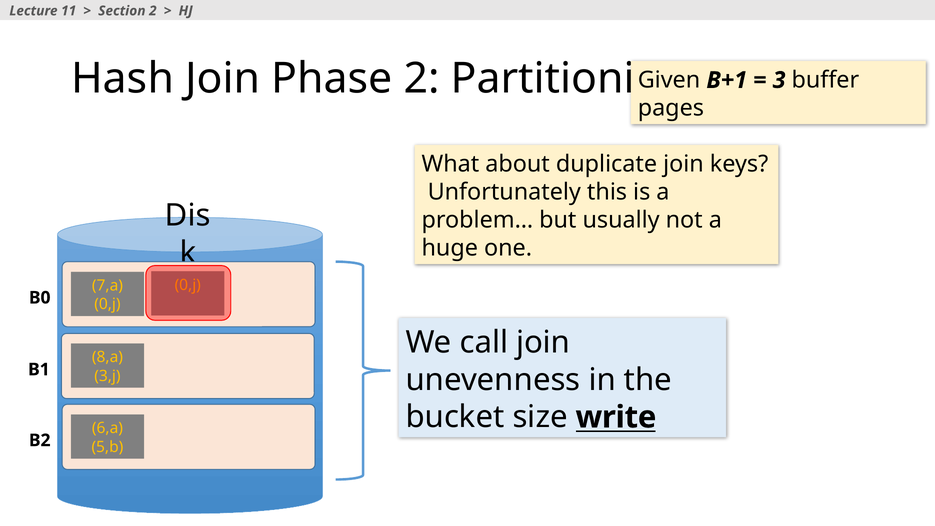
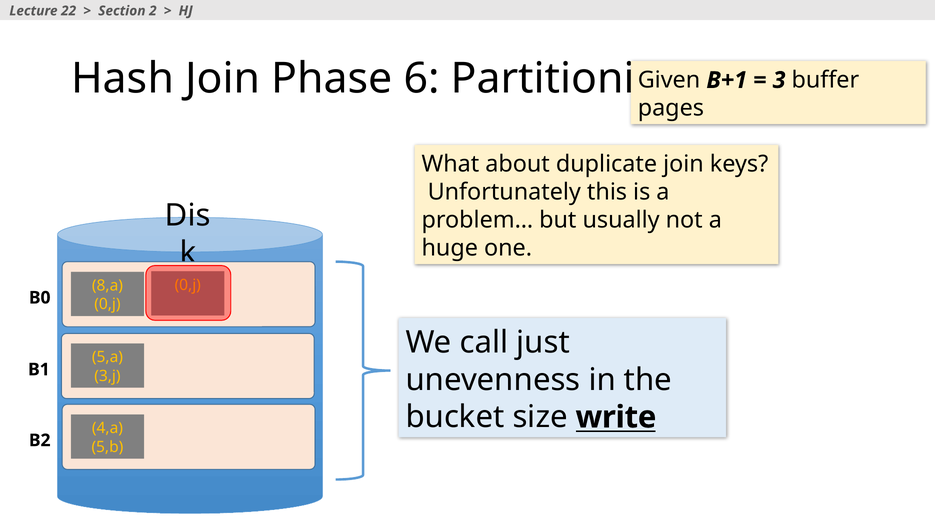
11: 11 -> 22 (69, 11)
Phase 2: 2 -> 6 (422, 79)
7,a: 7,a -> 8,a (107, 286)
call join: join -> just (543, 342)
8,a: 8,a -> 5,a (107, 357)
6,a: 6,a -> 4,a (107, 428)
